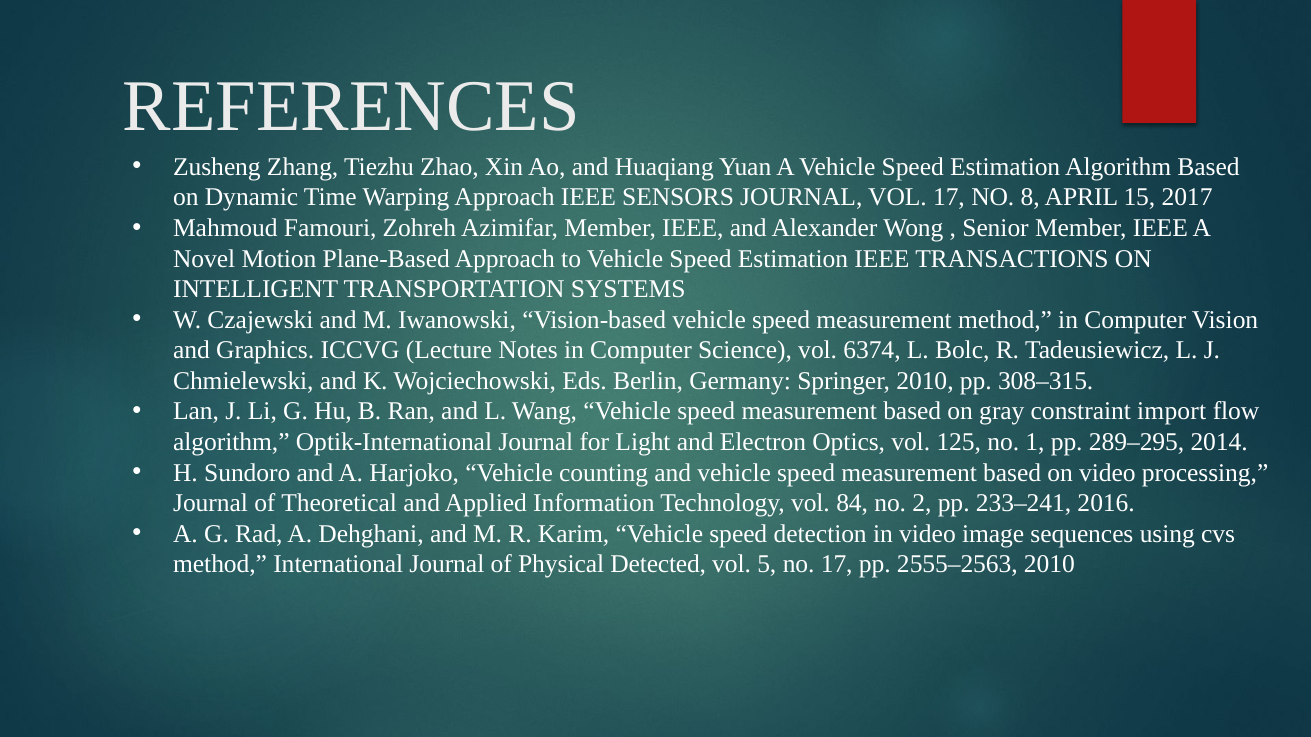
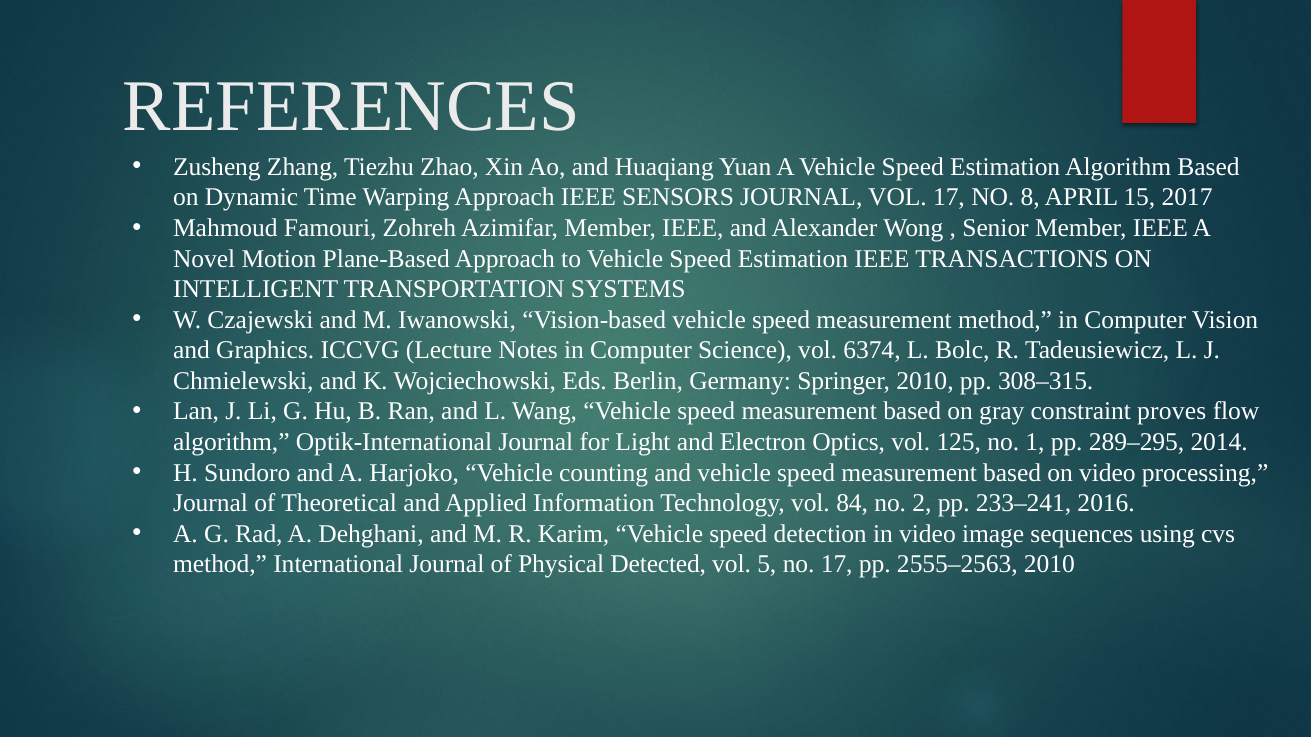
import: import -> proves (1172, 412)
